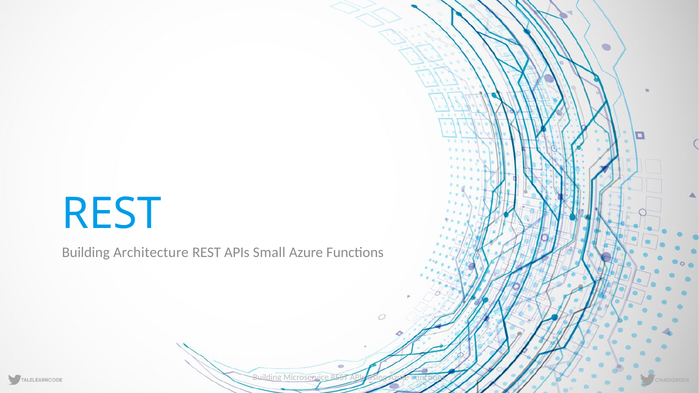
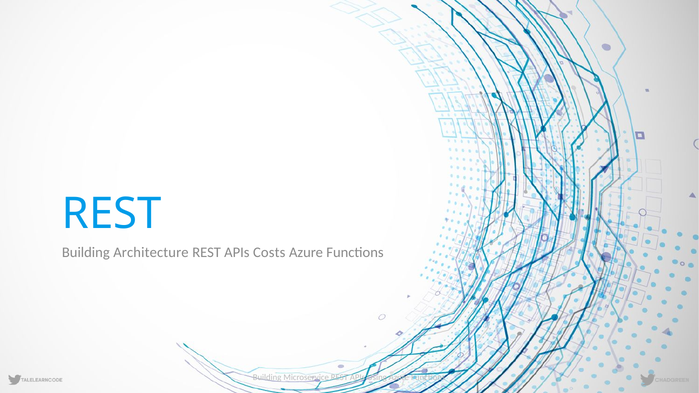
Small: Small -> Costs (269, 252)
